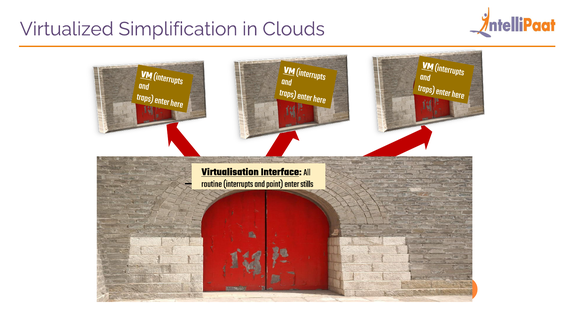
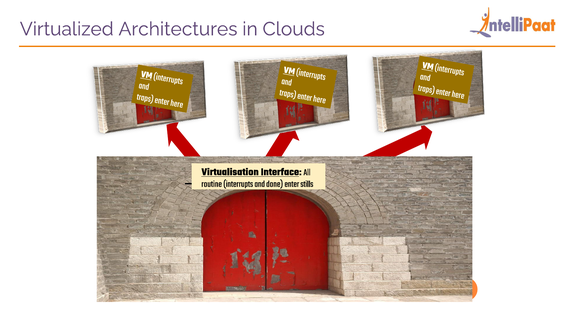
Simplification: Simplification -> Architectures (178, 29)
point: point -> done (275, 184)
